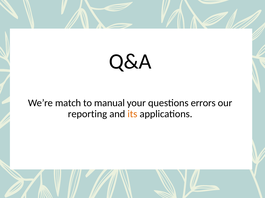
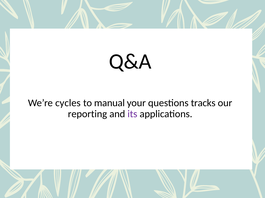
match: match -> cycles (68, 103)
errors: errors -> tracks (203, 103)
its colour: orange -> purple (132, 114)
